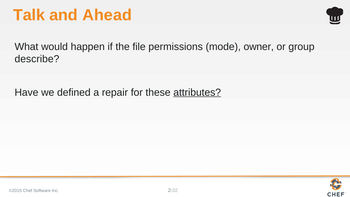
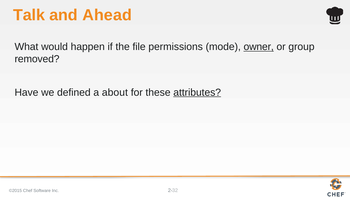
owner underline: none -> present (259, 47)
describe: describe -> removed (37, 59)
repair: repair -> about (115, 92)
